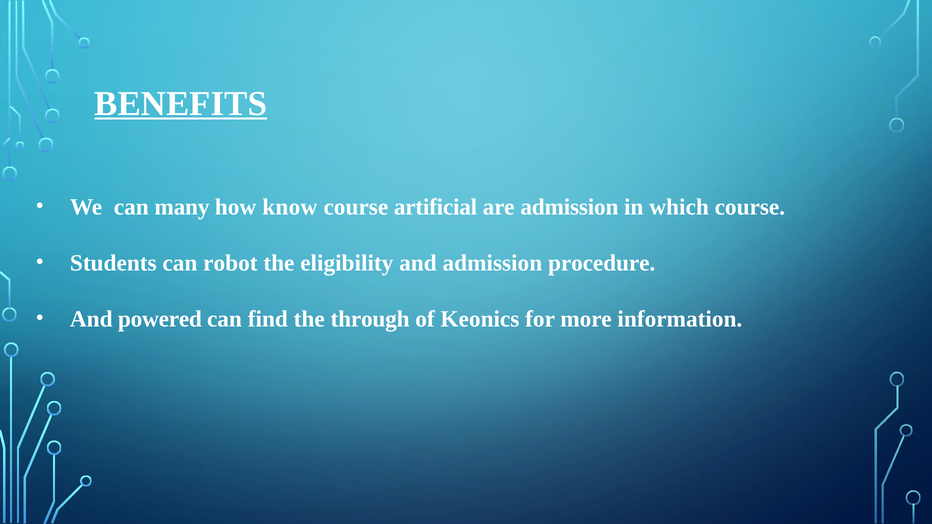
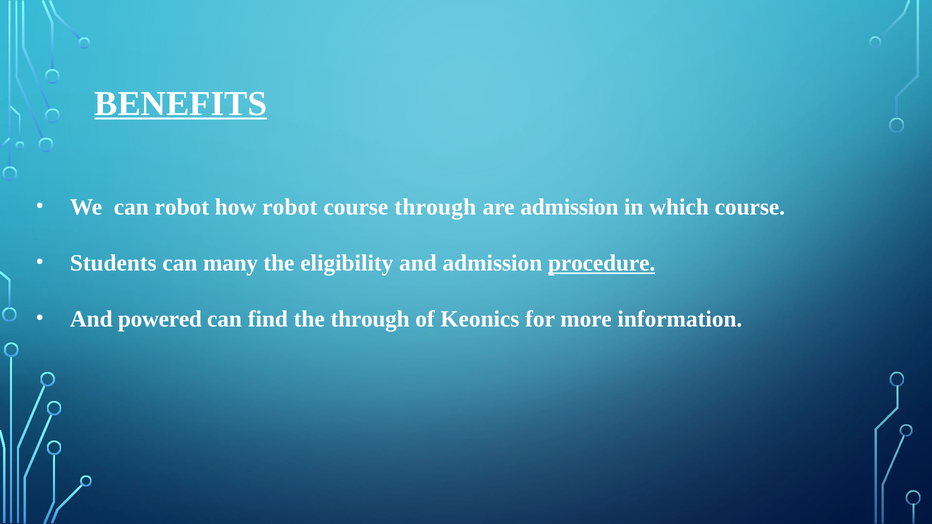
can many: many -> robot (182, 207)
how know: know -> robot (290, 207)
course artificial: artificial -> through (435, 207)
robot: robot -> many (231, 263)
procedure underline: none -> present (602, 263)
